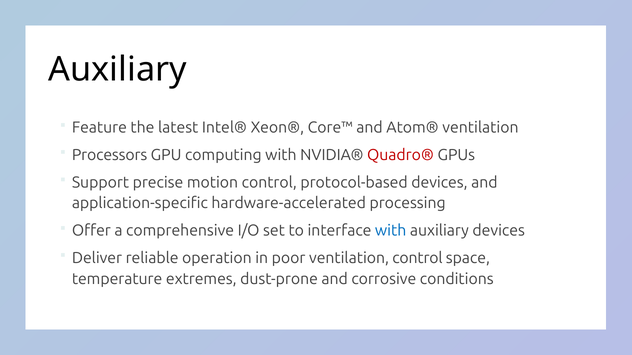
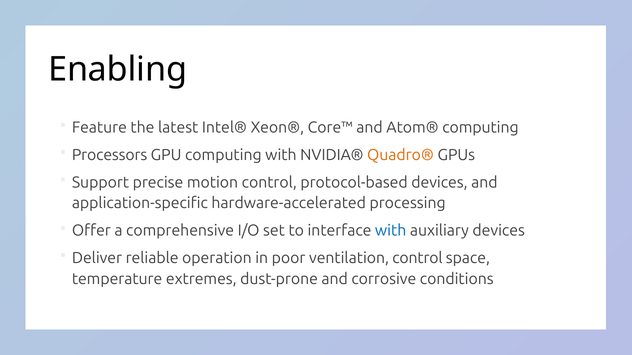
Auxiliary: Auxiliary -> Enabling (118, 69)
Atom® ventilation: ventilation -> computing (480, 128)
Quadro® colour: red -> orange (401, 155)
